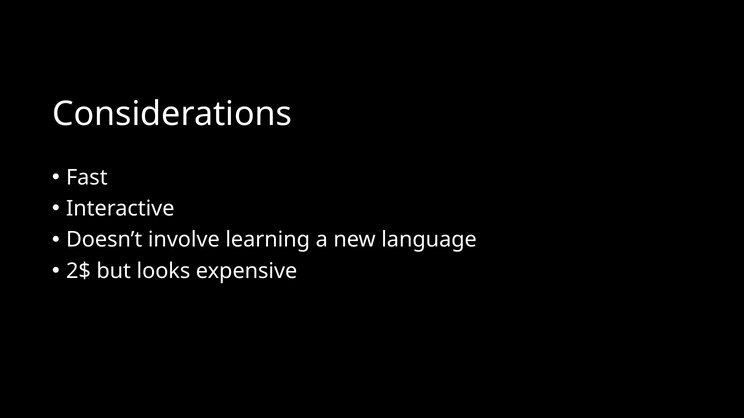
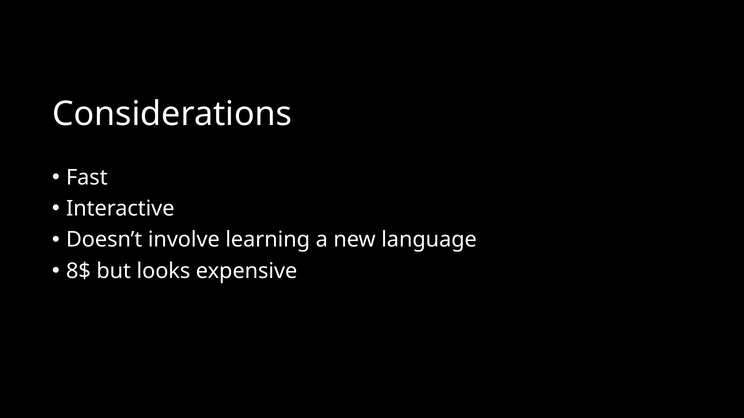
2$: 2$ -> 8$ (78, 271)
